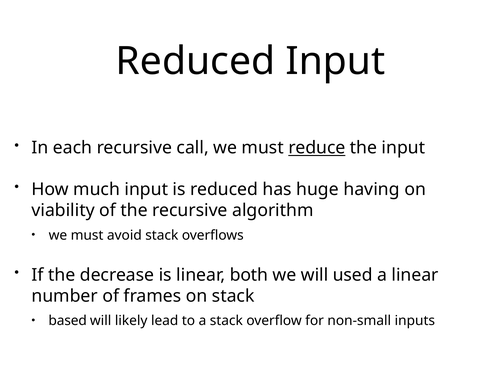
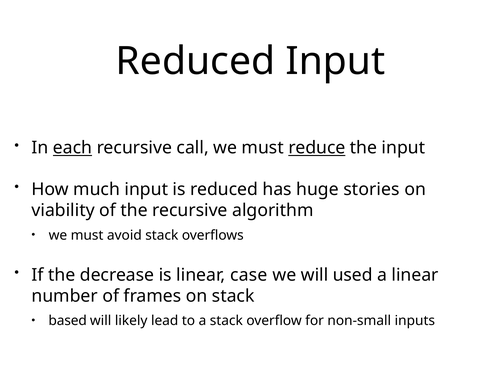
each underline: none -> present (73, 148)
having: having -> stories (372, 190)
both: both -> case (249, 275)
